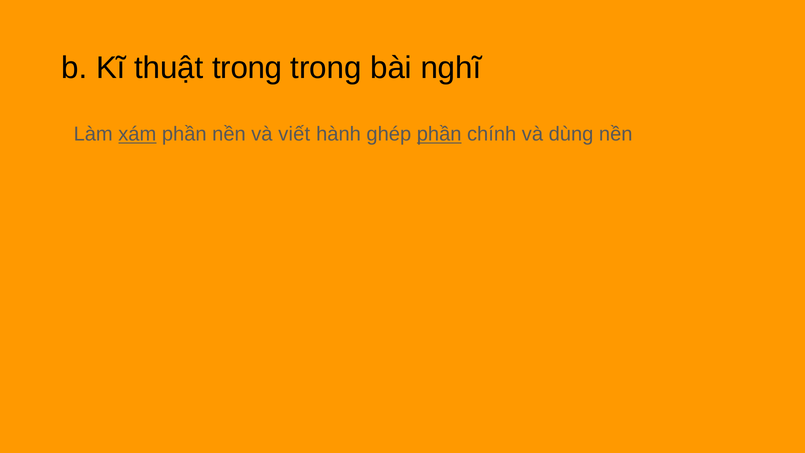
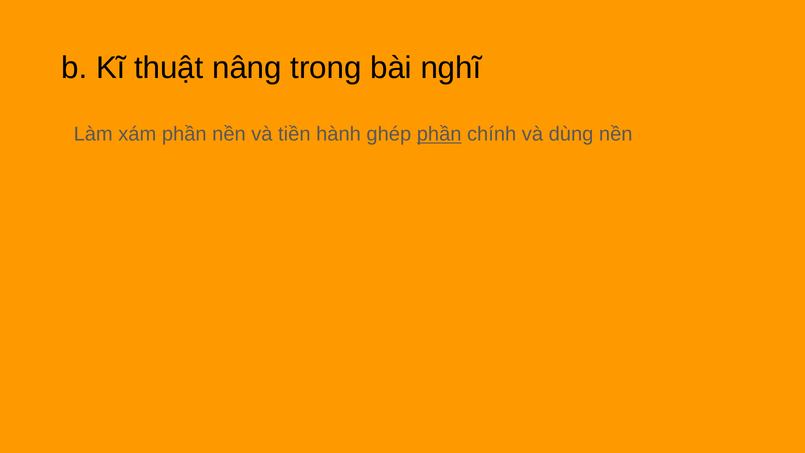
thuật trong: trong -> nâng (247, 68)
xám underline: present -> none (137, 134)
viết: viết -> tiền (294, 134)
